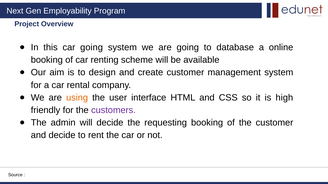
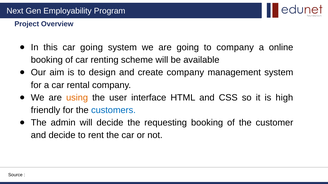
to database: database -> company (235, 48)
create customer: customer -> company (185, 73)
customers colour: purple -> blue (113, 110)
